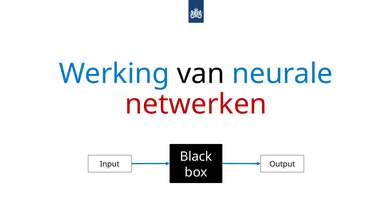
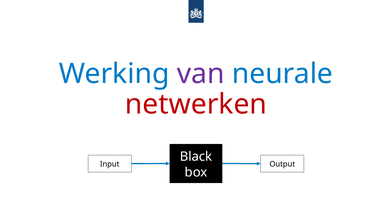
van colour: black -> purple (201, 74)
